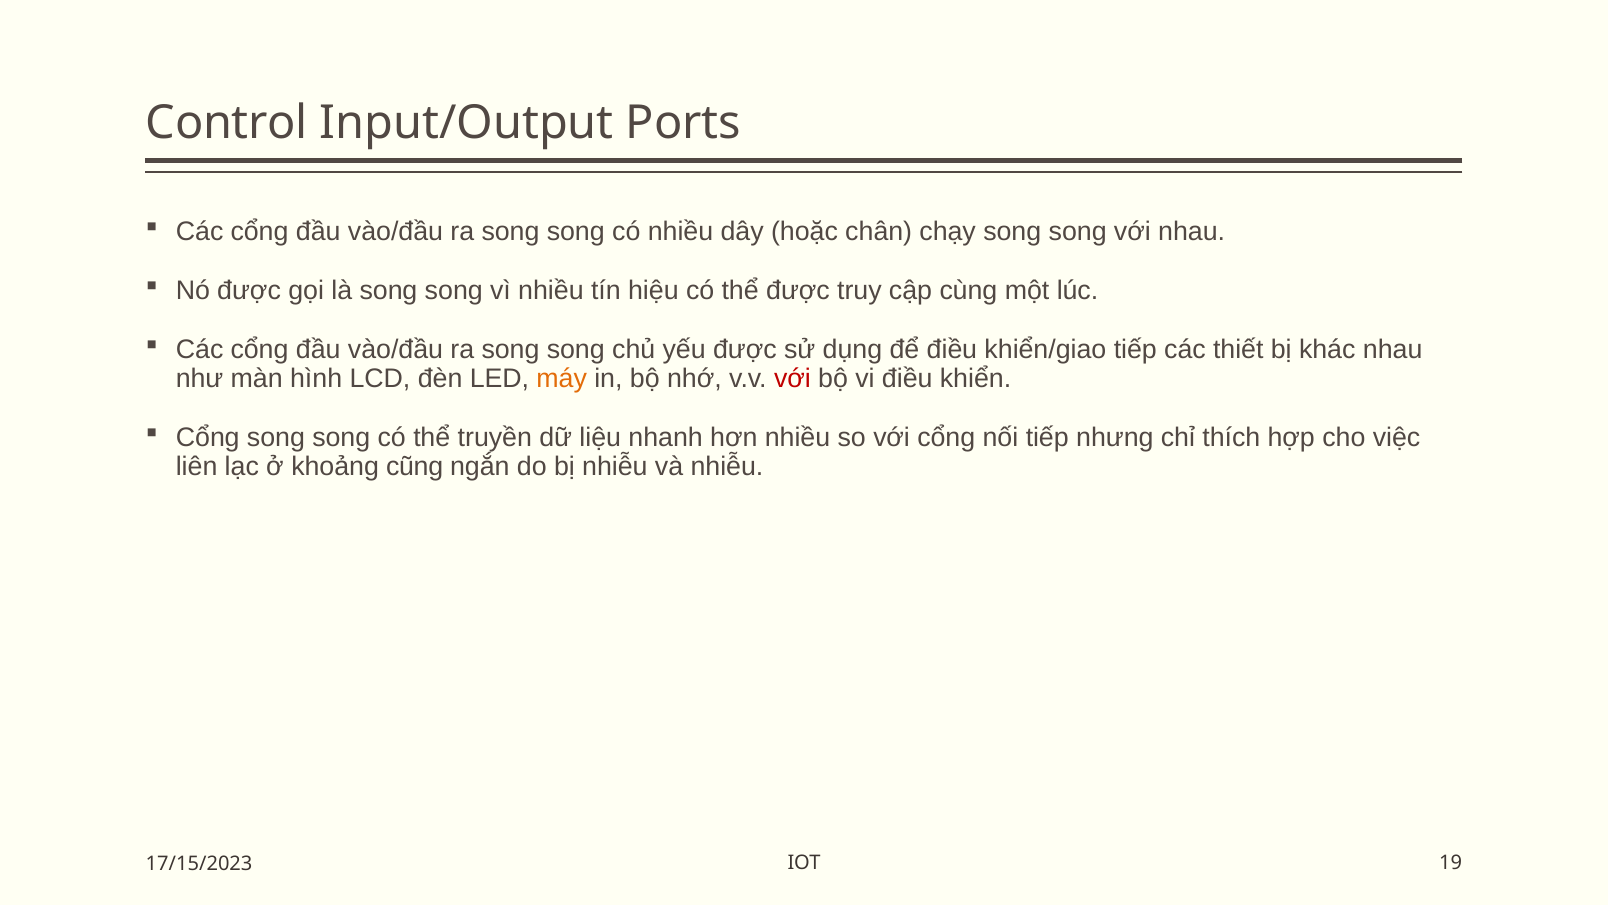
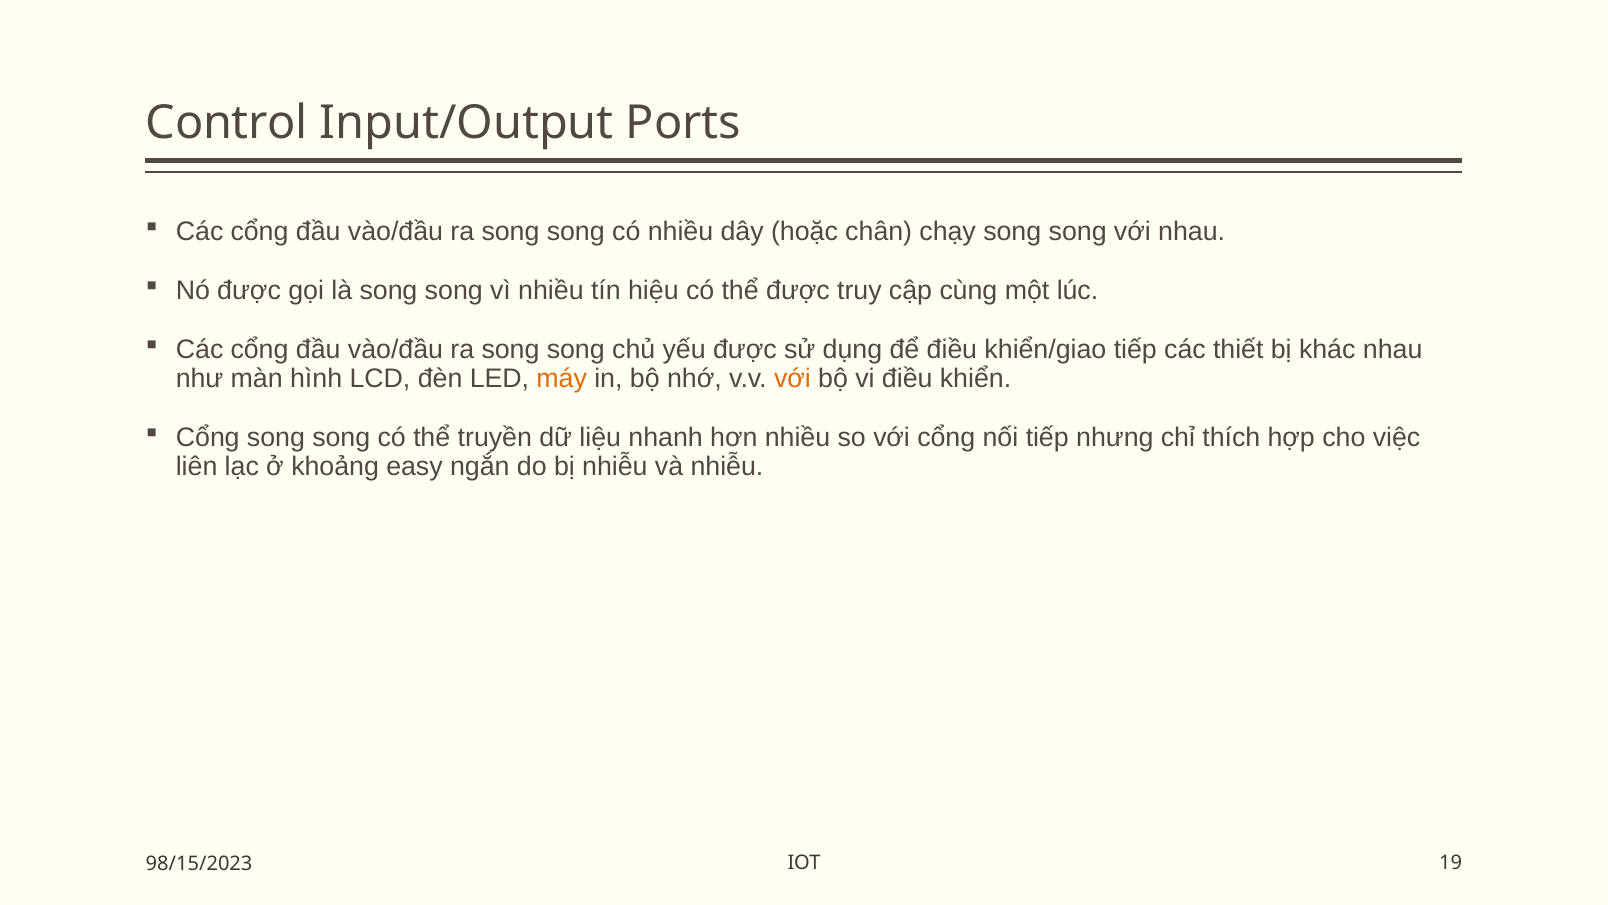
với colour: red -> orange (792, 378)
cũng: cũng -> easy (415, 466)
17/15/2023: 17/15/2023 -> 98/15/2023 (199, 864)
